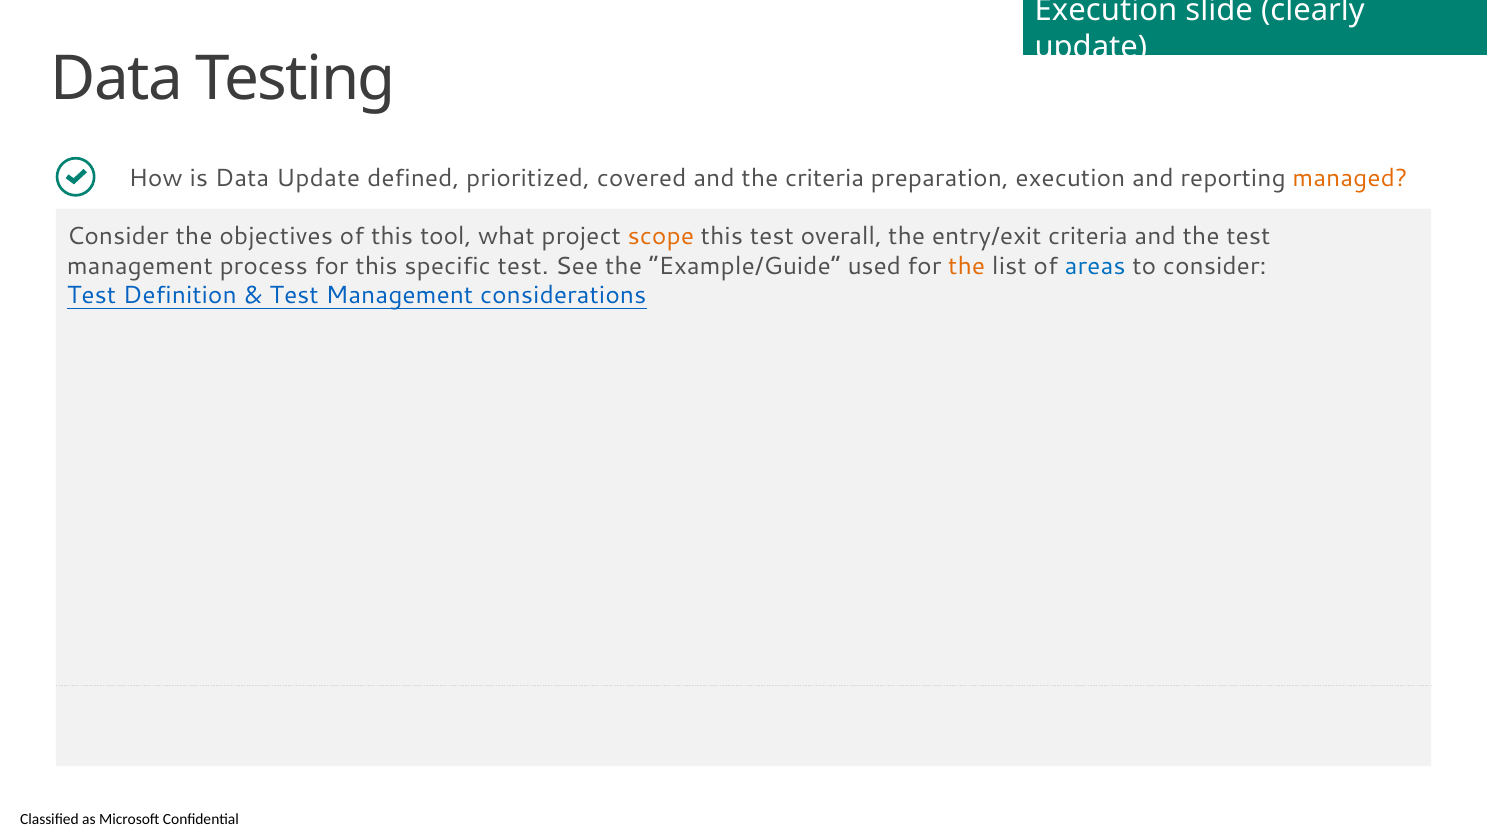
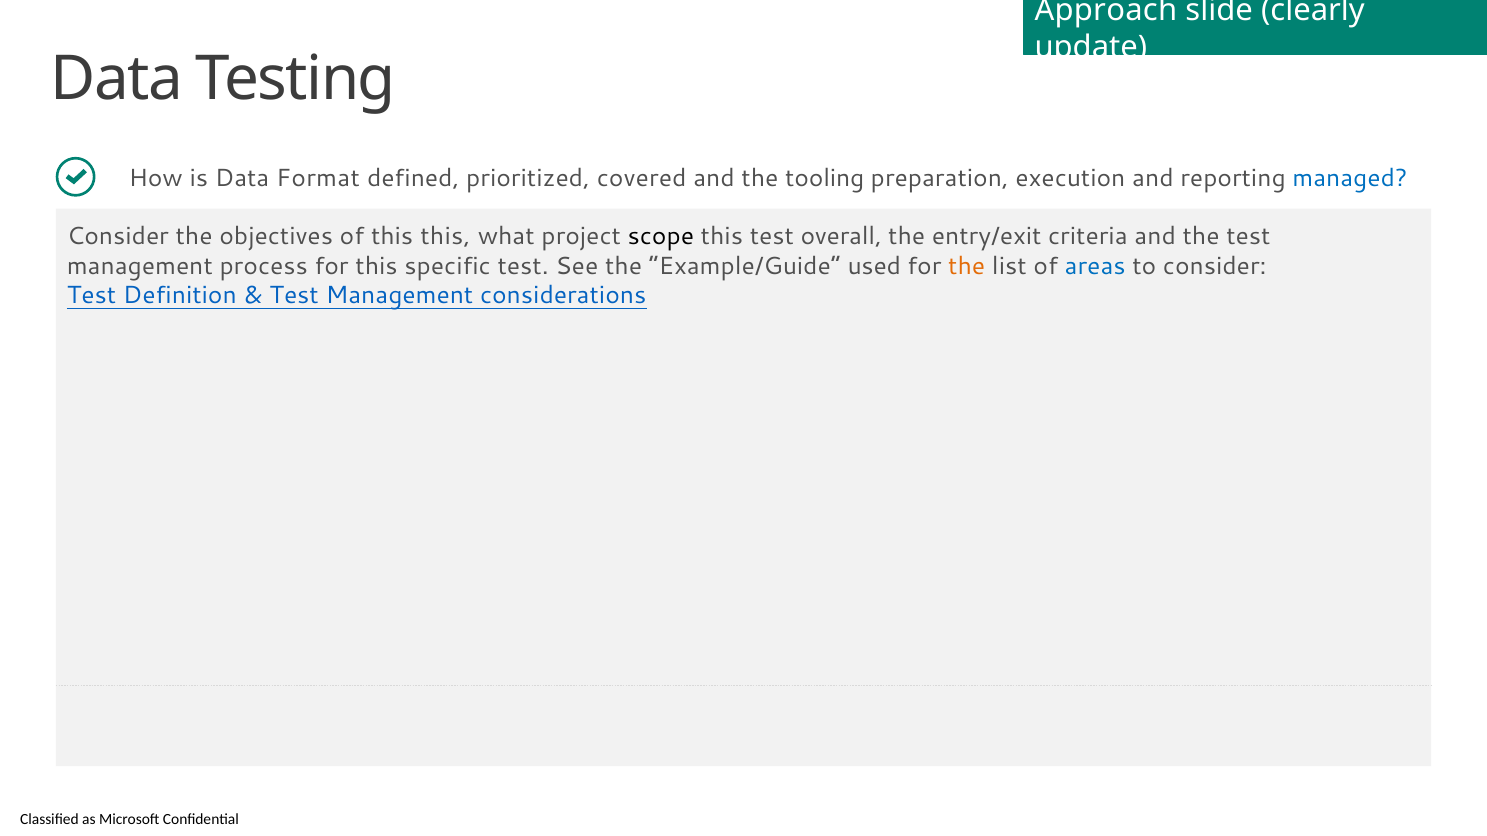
Execution: Execution -> Approach (1106, 11)
Data Update: Update -> Format (318, 179)
the criteria: criteria -> tooling (825, 179)
managed colour: orange -> blue (1350, 179)
this tool: tool -> this (445, 236)
scope colour: orange -> black (661, 236)
